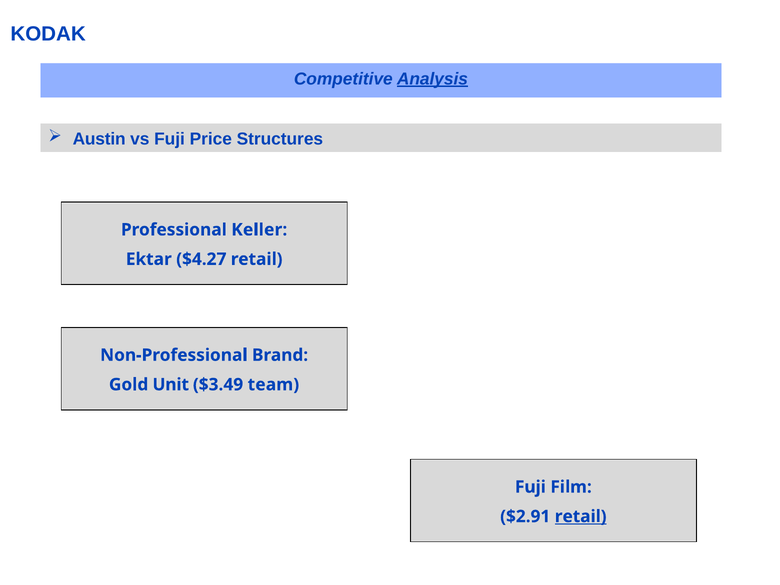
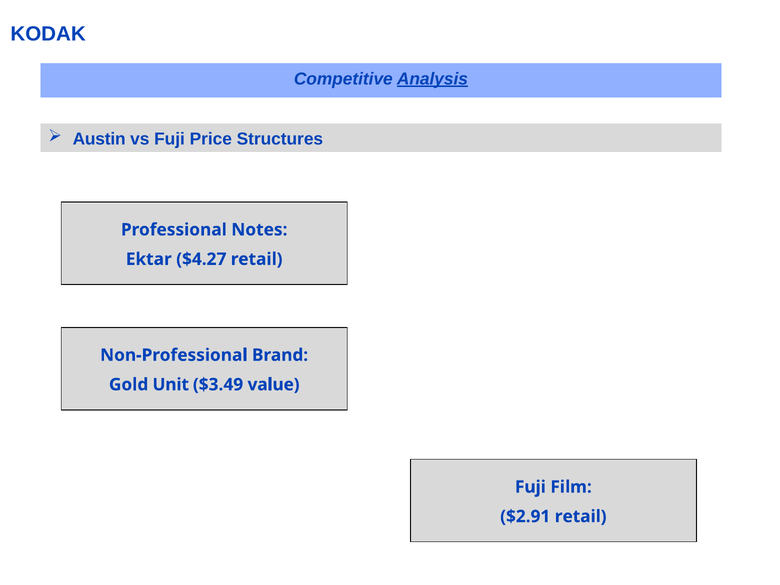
Keller: Keller -> Notes (259, 230)
team: team -> value (274, 385)
retail underline: present -> none (581, 516)
